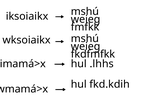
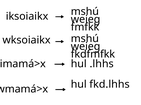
fkd.kdih: fkd.kdih -> fkd.lhhs (110, 85)
